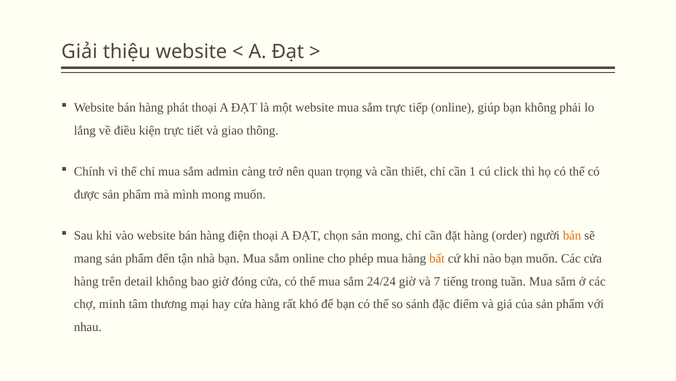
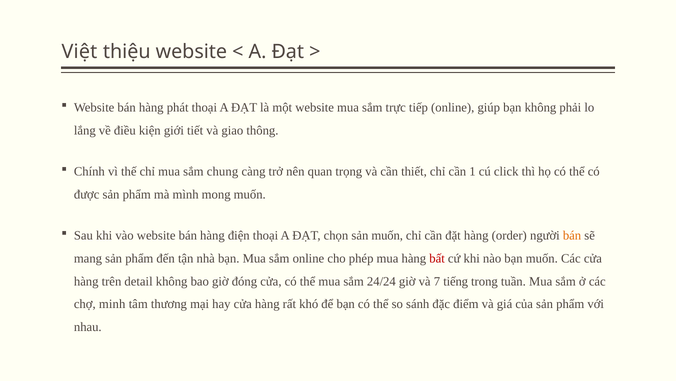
Giải: Giải -> Việt (79, 52)
kiện trực: trực -> giới (174, 130)
admin: admin -> chung (223, 171)
sản mong: mong -> muốn (387, 235)
bất colour: orange -> red (437, 258)
